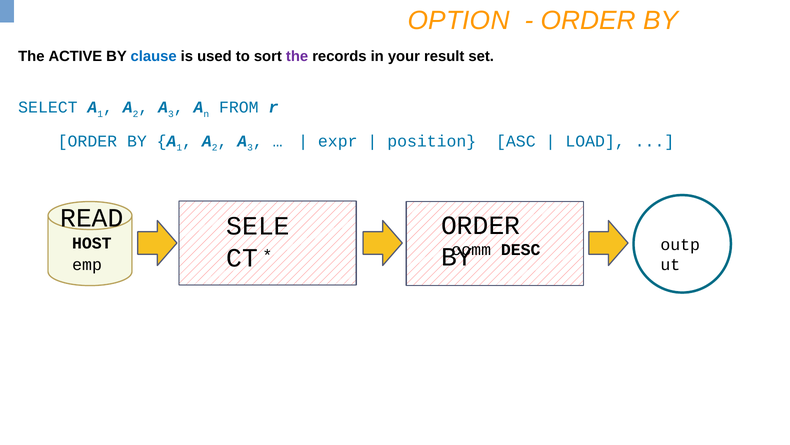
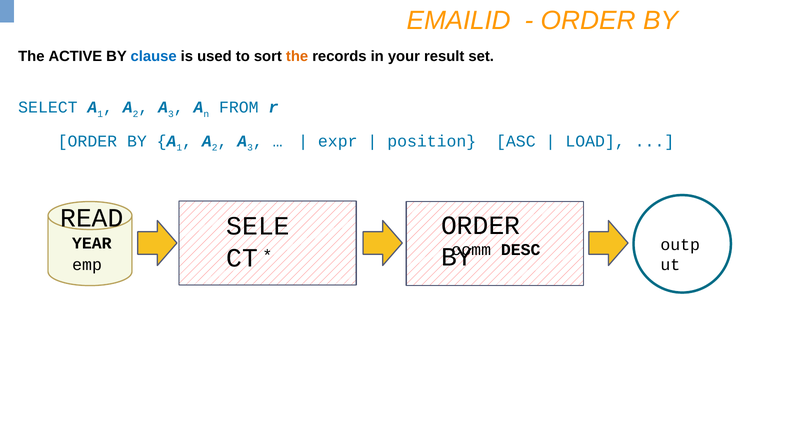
OPTION: OPTION -> EMAILID (459, 21)
the colour: purple -> orange (297, 56)
HOST: HOST -> YEAR (92, 243)
